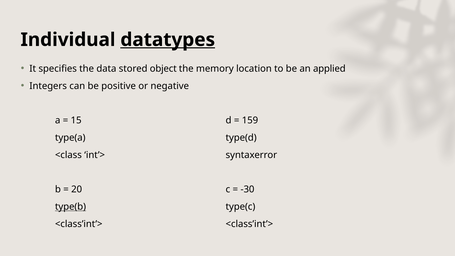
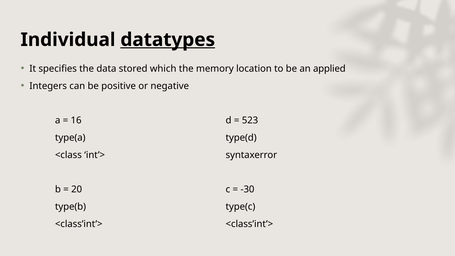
object: object -> which (163, 69)
15: 15 -> 16 (76, 120)
159: 159 -> 523 (250, 120)
type(b underline: present -> none (70, 207)
